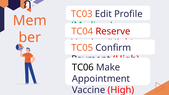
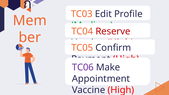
TC06 colour: black -> purple (83, 67)
